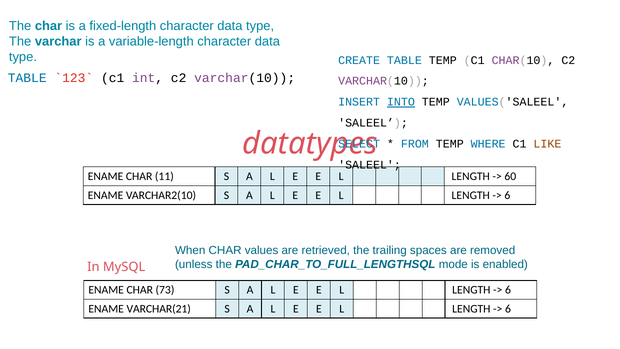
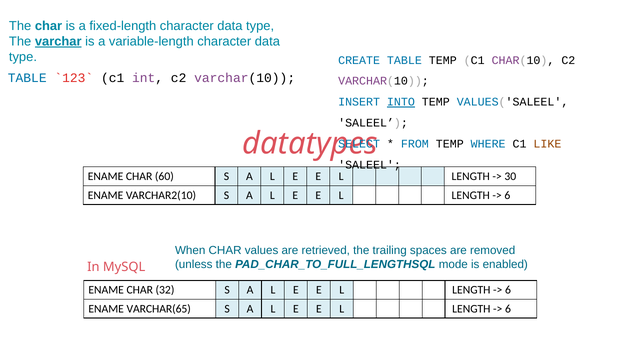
varchar underline: none -> present (58, 41)
11: 11 -> 60 (164, 176)
60: 60 -> 30 (510, 176)
73: 73 -> 32 (165, 290)
VARCHAR(21: VARCHAR(21 -> VARCHAR(65 (159, 309)
